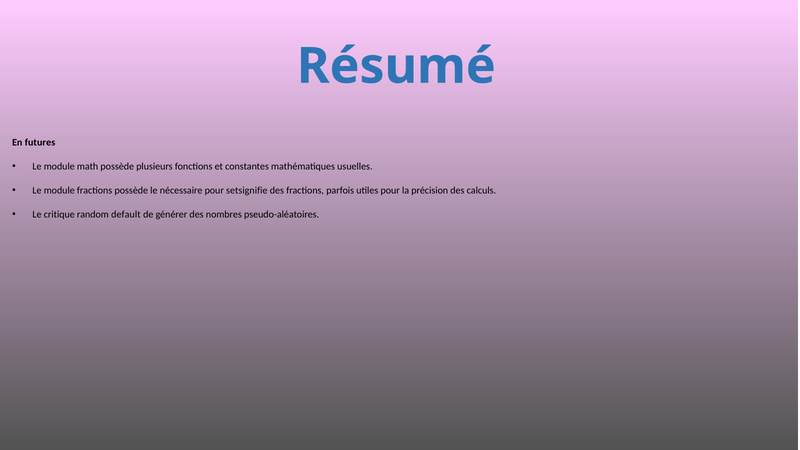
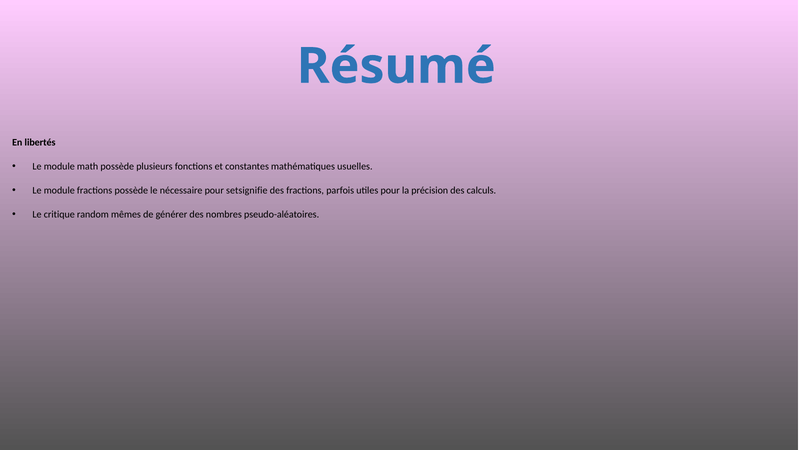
futures: futures -> libertés (40, 143)
default: default -> mêmes (126, 215)
